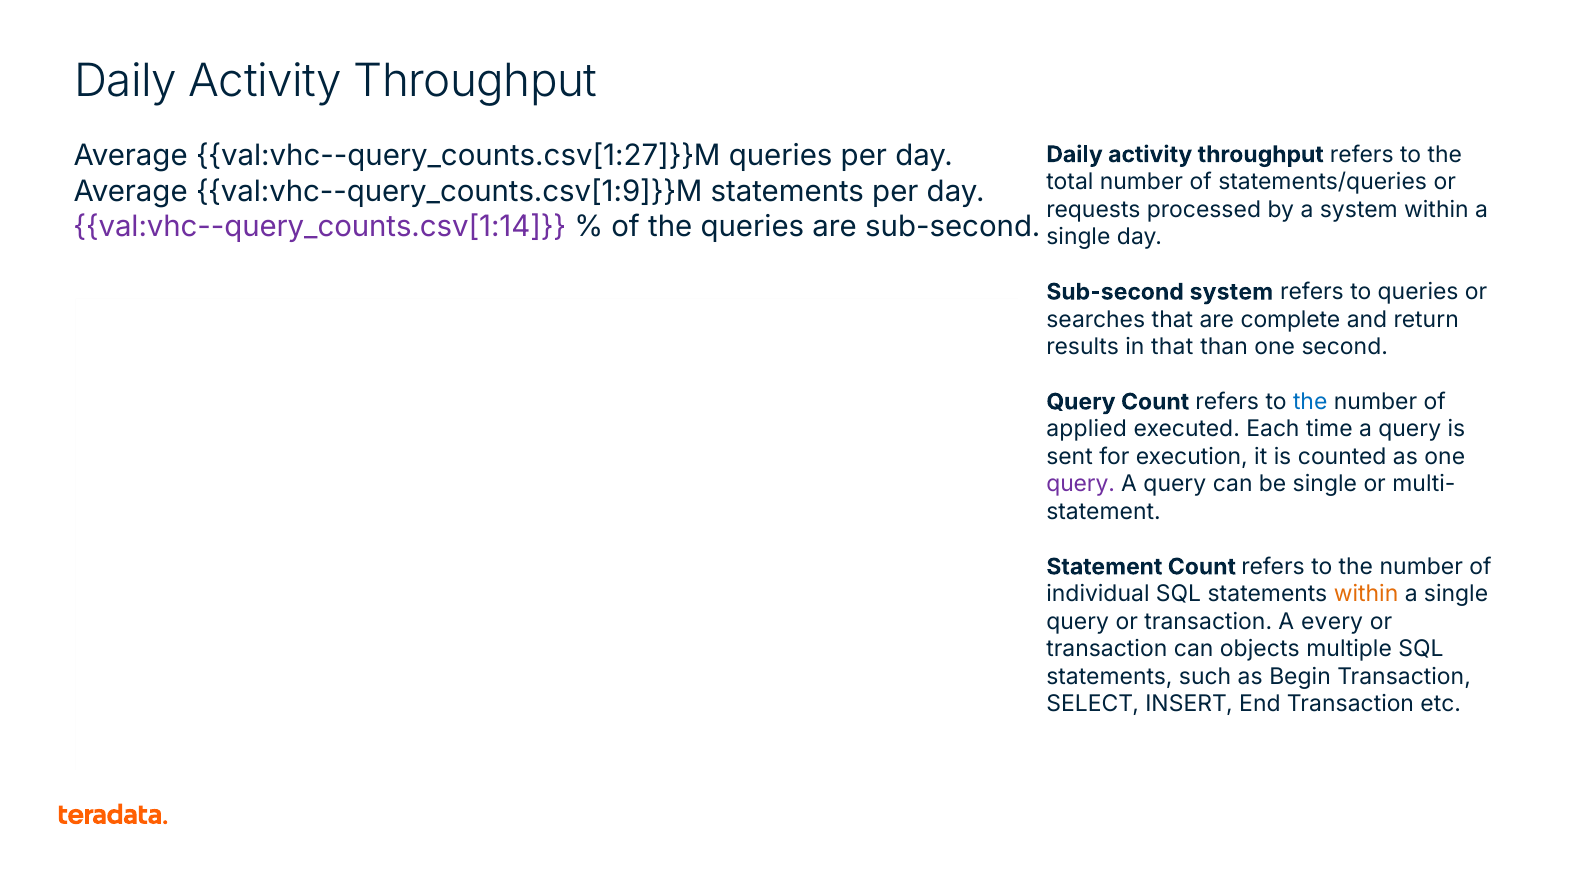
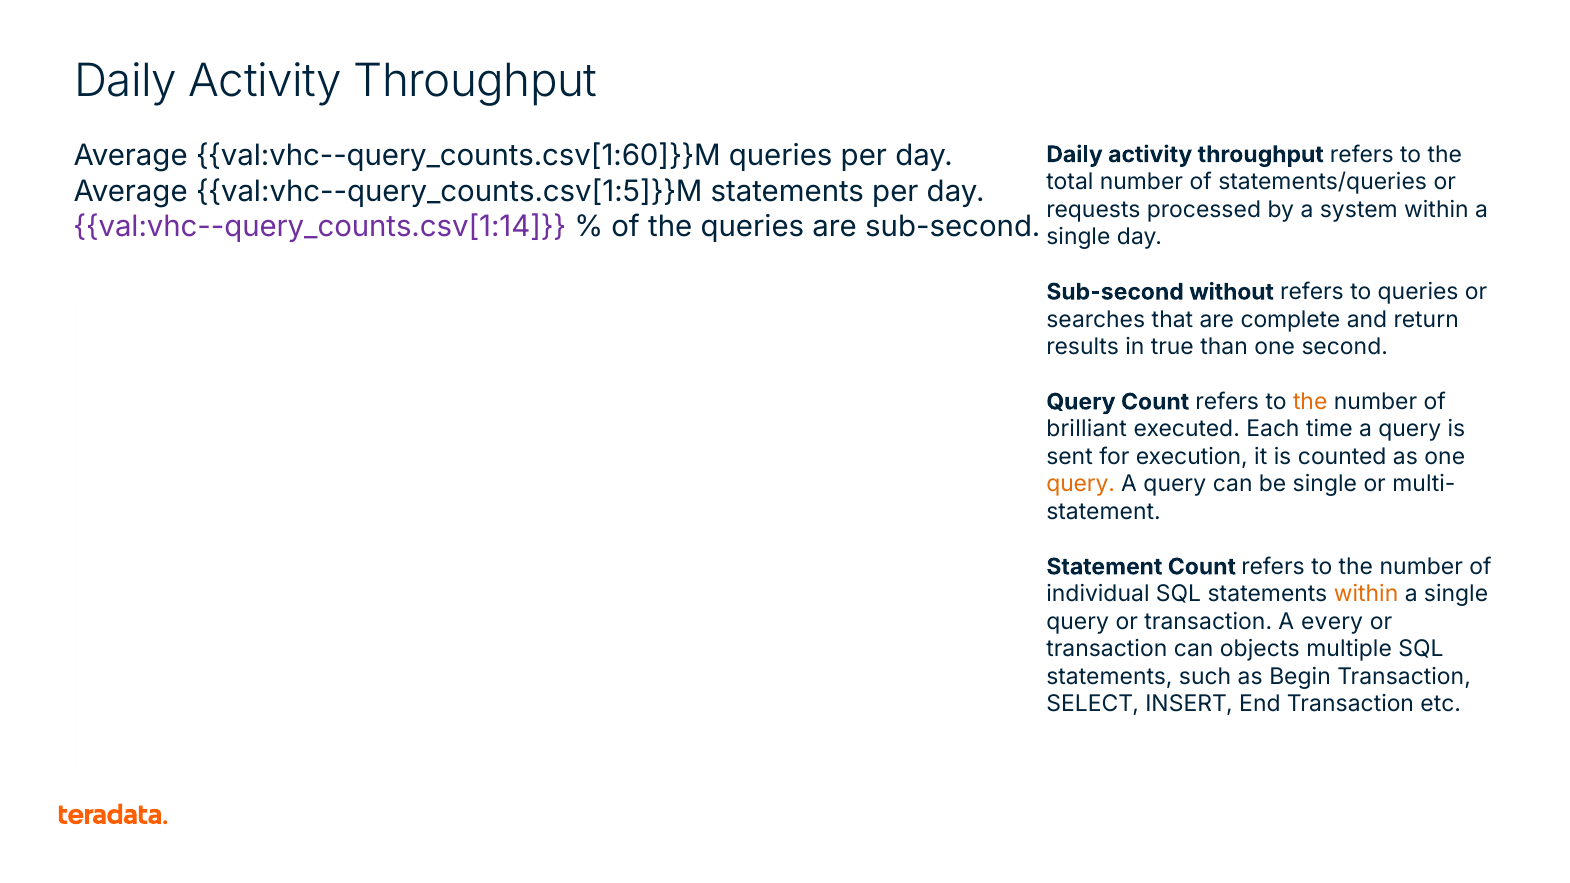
val:vhc--query_counts.csv[1:27]}}M: val:vhc--query_counts.csv[1:27]}}M -> val:vhc--query_counts.csv[1:60]}}M (458, 156)
val:vhc--query_counts.csv[1:9]}}M: val:vhc--query_counts.csv[1:9]}}M -> val:vhc--query_counts.csv[1:5]}}M (449, 192)
Sub-second system: system -> without (1232, 292)
in that: that -> true (1172, 347)
the colour: blue -> orange (1310, 402)
applied: applied -> brilliant (1087, 429)
query colour: purple -> orange (1081, 484)
